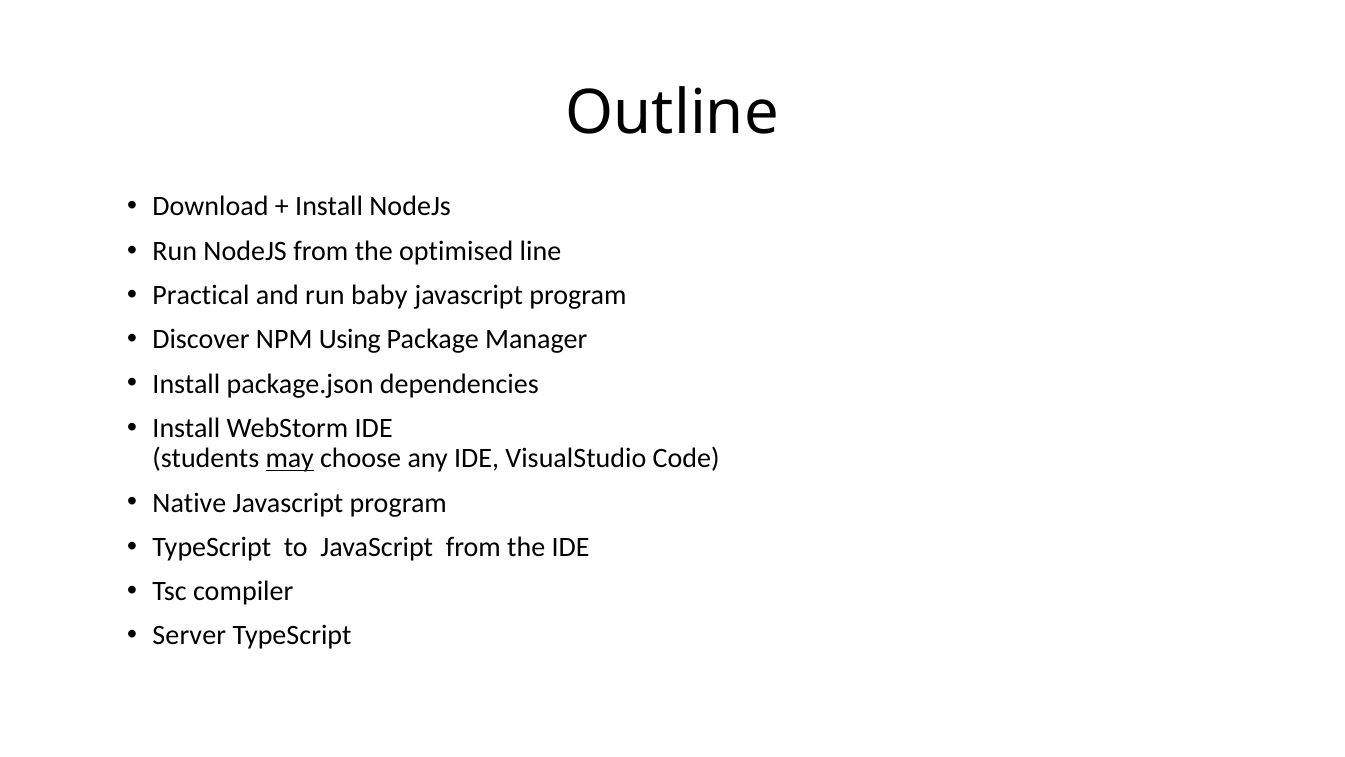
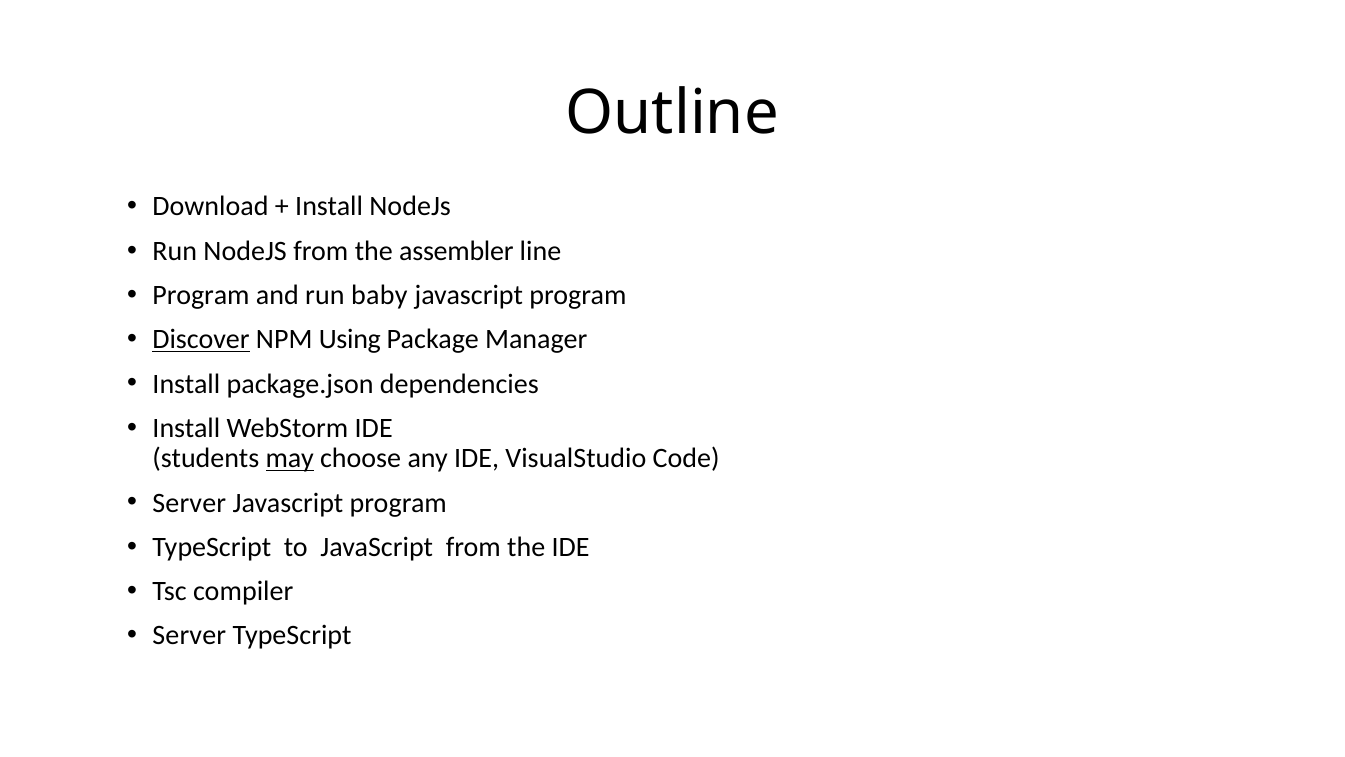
optimised: optimised -> assembler (456, 251)
Practical: Practical -> Program (201, 295)
Discover underline: none -> present (201, 339)
Native: Native -> Server (189, 502)
